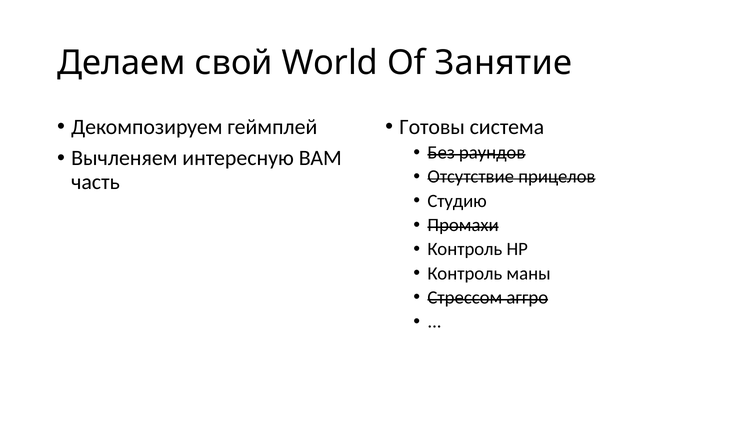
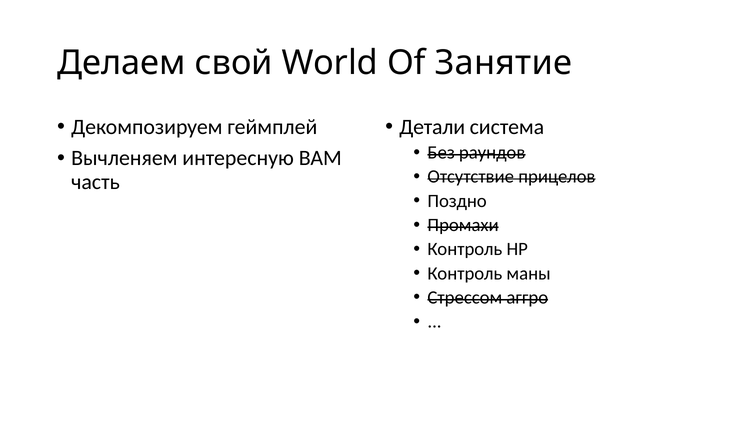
Готовы: Готовы -> Детали (432, 127)
Студию: Студию -> Поздно (457, 201)
